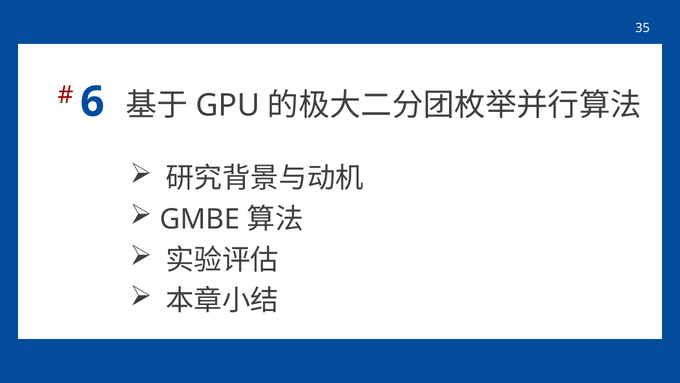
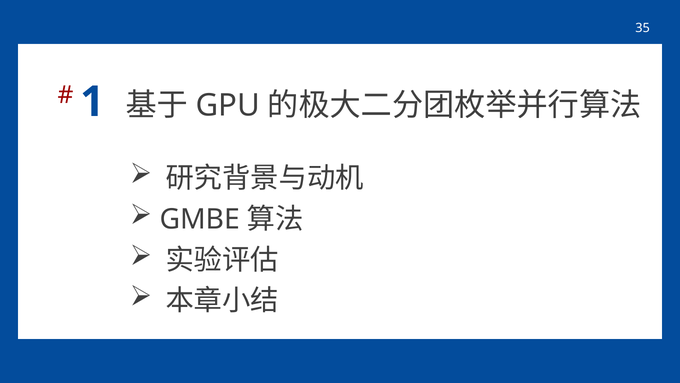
6: 6 -> 1 (92, 102)
